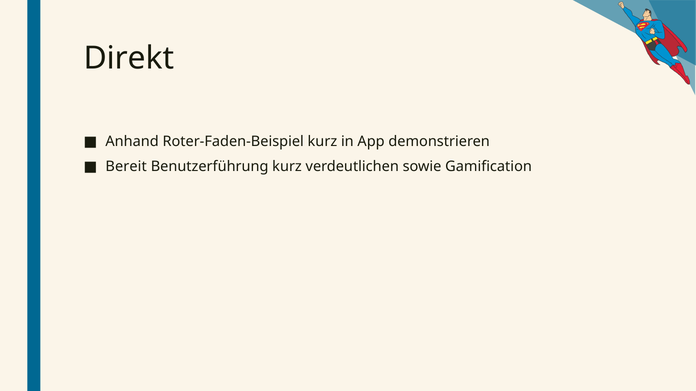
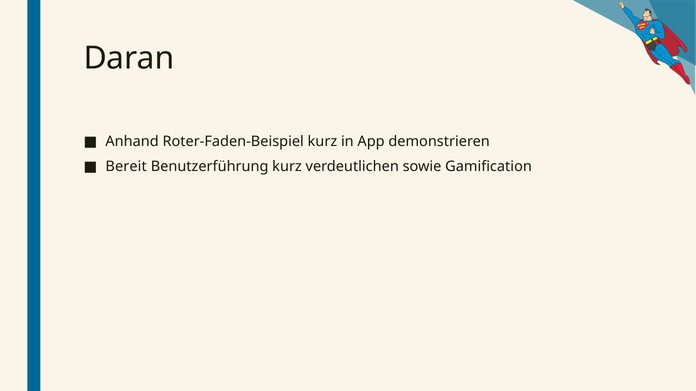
Direkt: Direkt -> Daran (129, 58)
